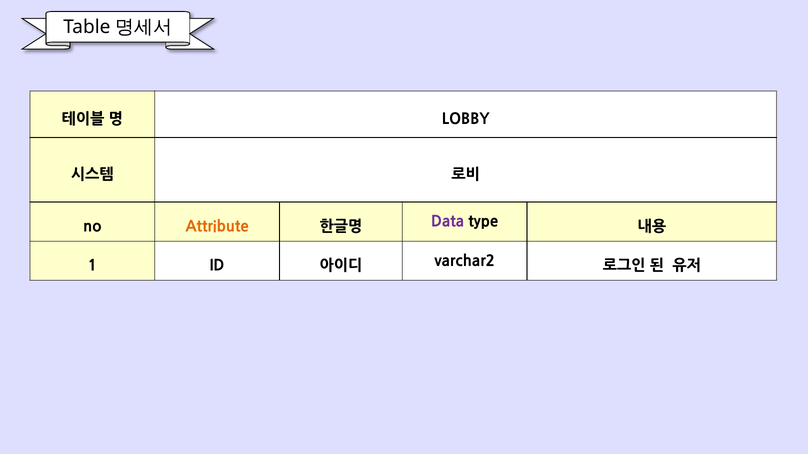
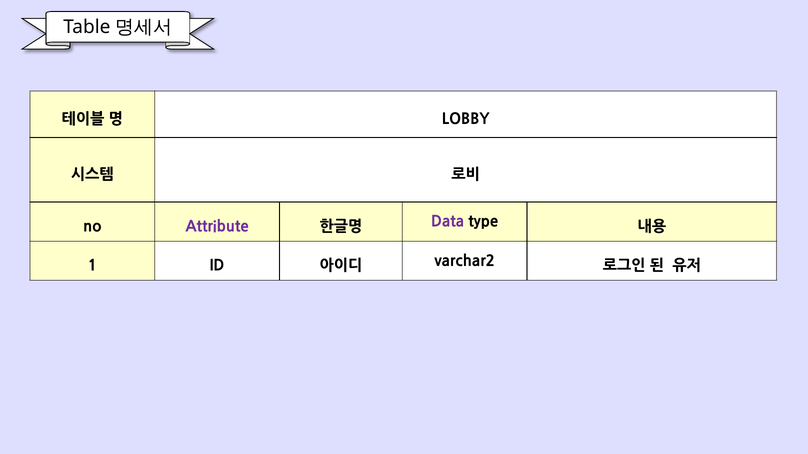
Attribute colour: orange -> purple (217, 227)
